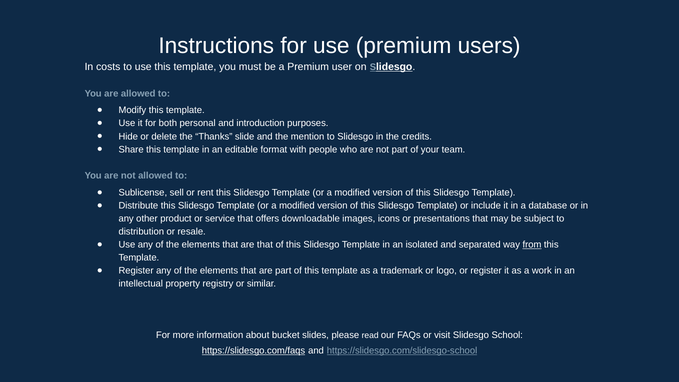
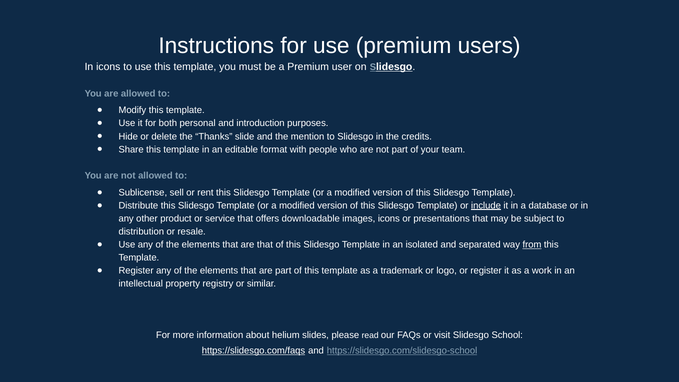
In costs: costs -> icons (108, 67)
include underline: none -> present (486, 205)
bucket: bucket -> helium (286, 335)
